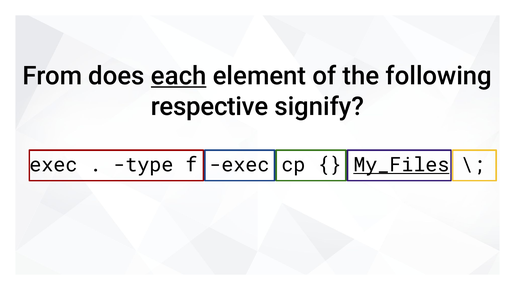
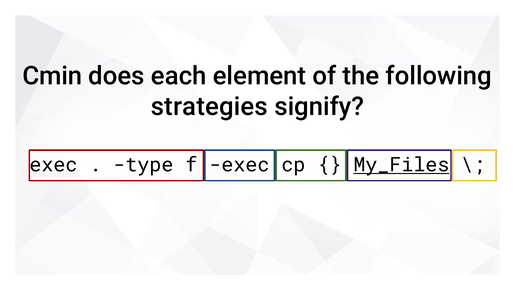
From: From -> Cmin (52, 76)
each underline: present -> none (179, 76)
respective: respective -> strategies (209, 107)
